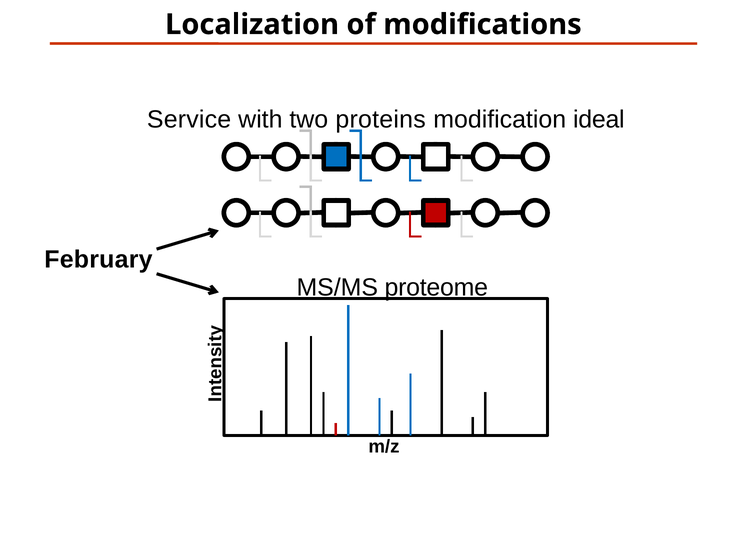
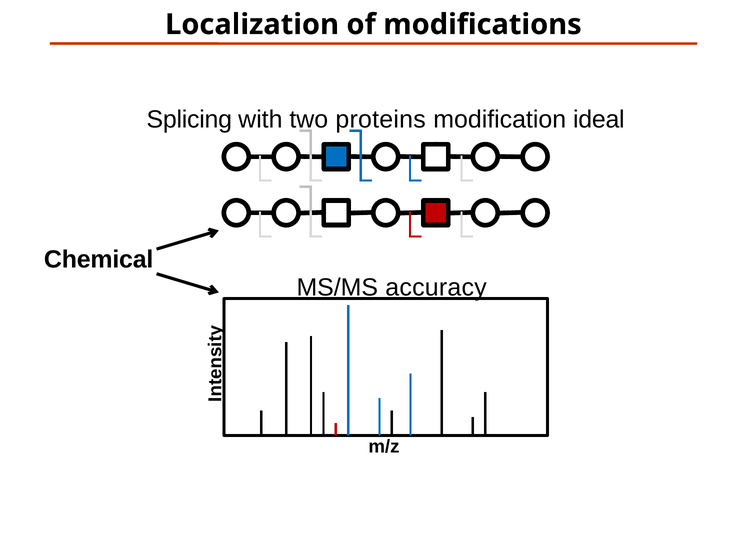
Service: Service -> Splicing (189, 120)
February: February -> Chemical (99, 259)
proteome: proteome -> accuracy (436, 288)
